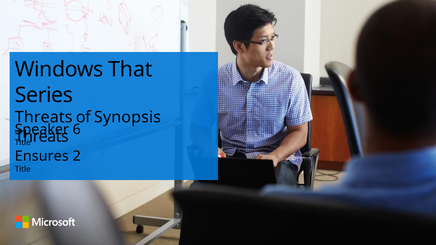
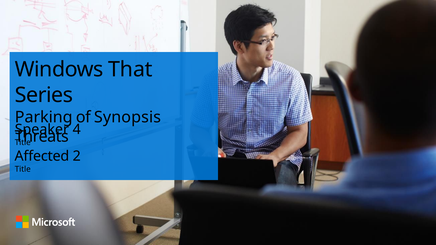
Threats: Threats -> Parking (44, 117)
6: 6 -> 4 (77, 130)
Ensures: Ensures -> Affected (42, 156)
